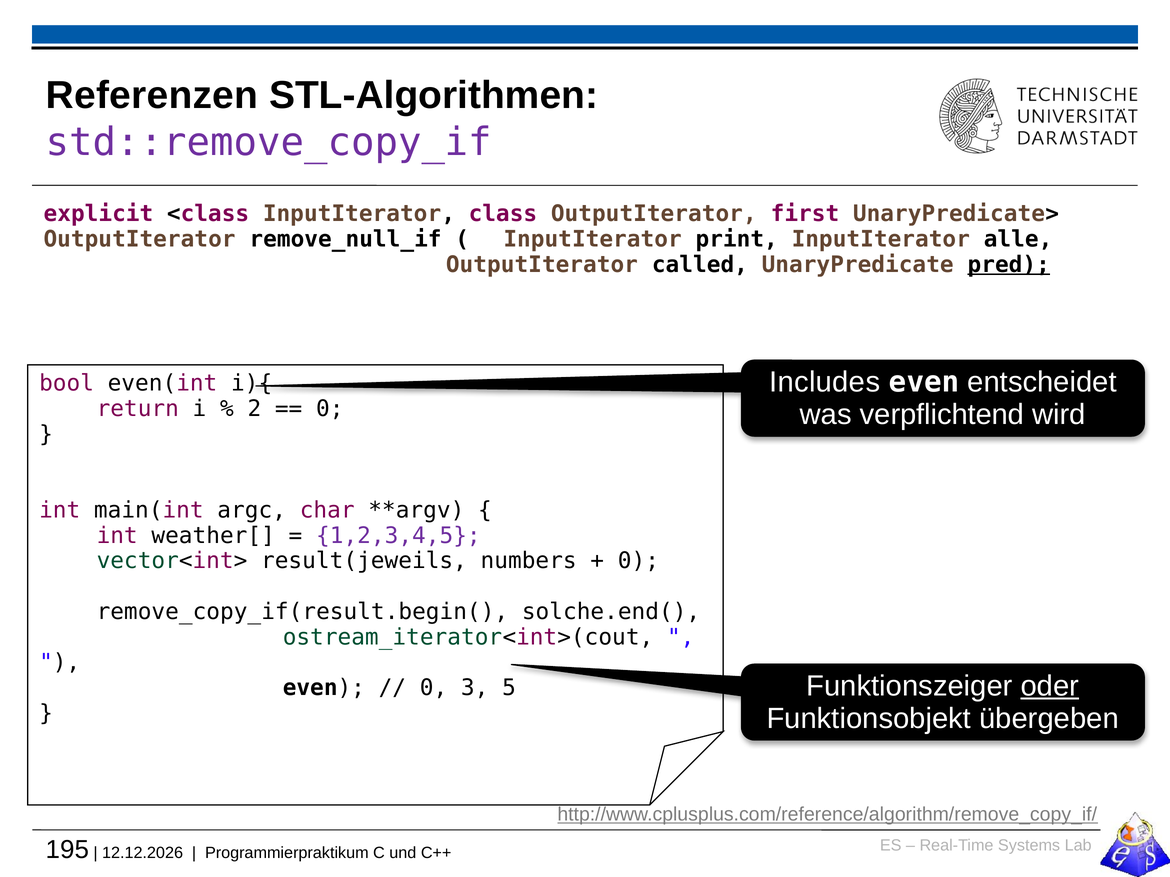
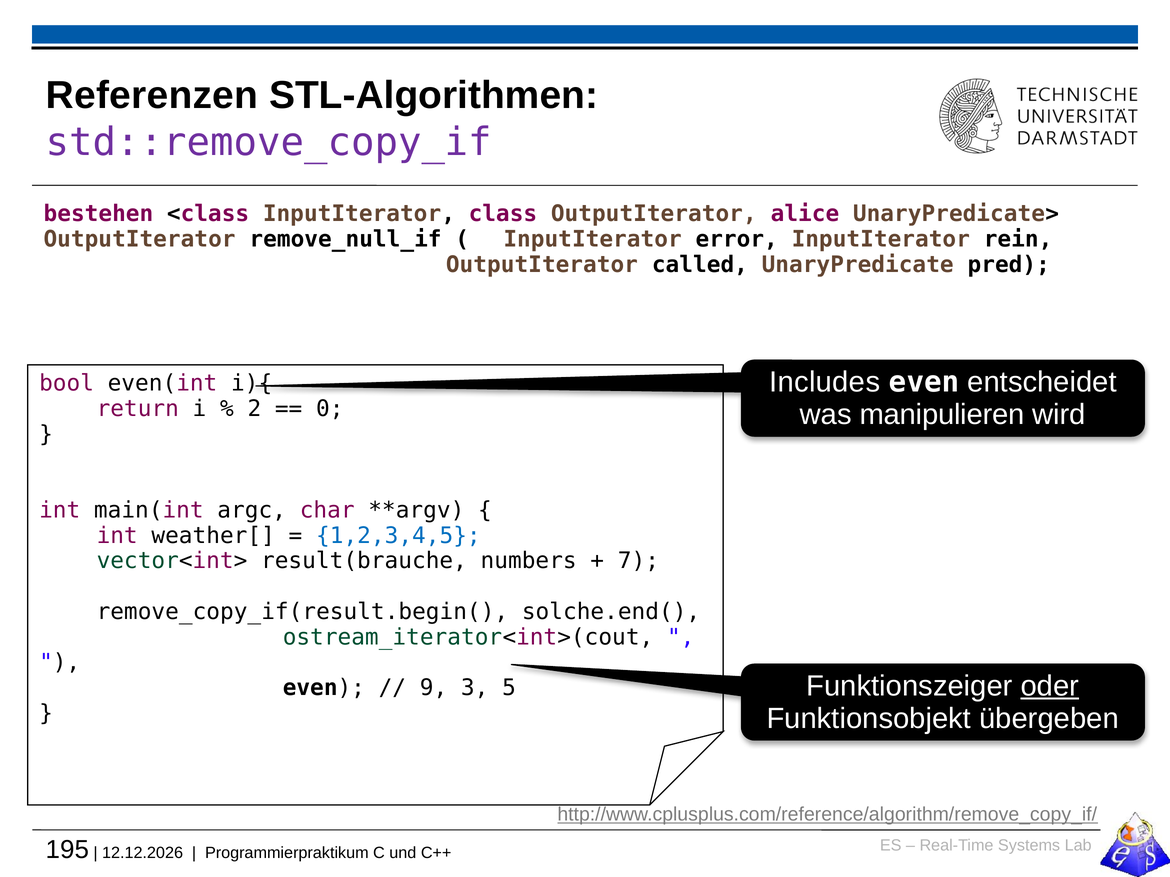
explicit: explicit -> bestehen (98, 214)
first: first -> alice (805, 214)
print: print -> error (737, 239)
alle: alle -> rein (1018, 239)
pred underline: present -> none (1009, 265)
verpflichtend: verpflichtend -> manipulieren (942, 415)
1,2,3,4,5 colour: purple -> blue (398, 536)
result(jeweils: result(jeweils -> result(brauche (364, 561)
0: 0 -> 7 (638, 561)
0: 0 -> 9 (434, 688)
